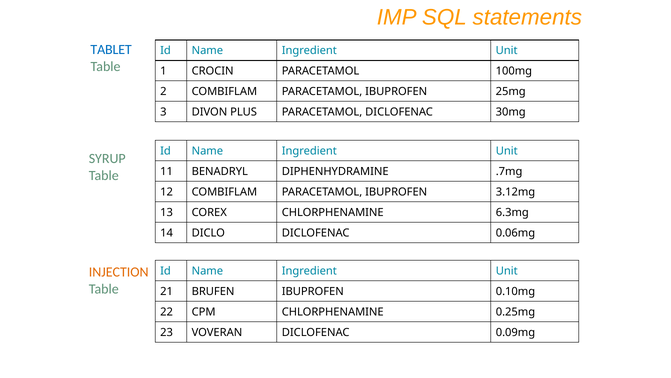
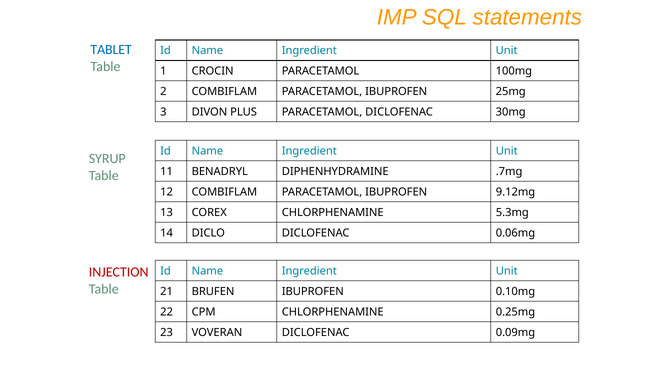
3.12mg: 3.12mg -> 9.12mg (515, 192)
6.3mg: 6.3mg -> 5.3mg (512, 212)
INJECTION colour: orange -> red (119, 272)
